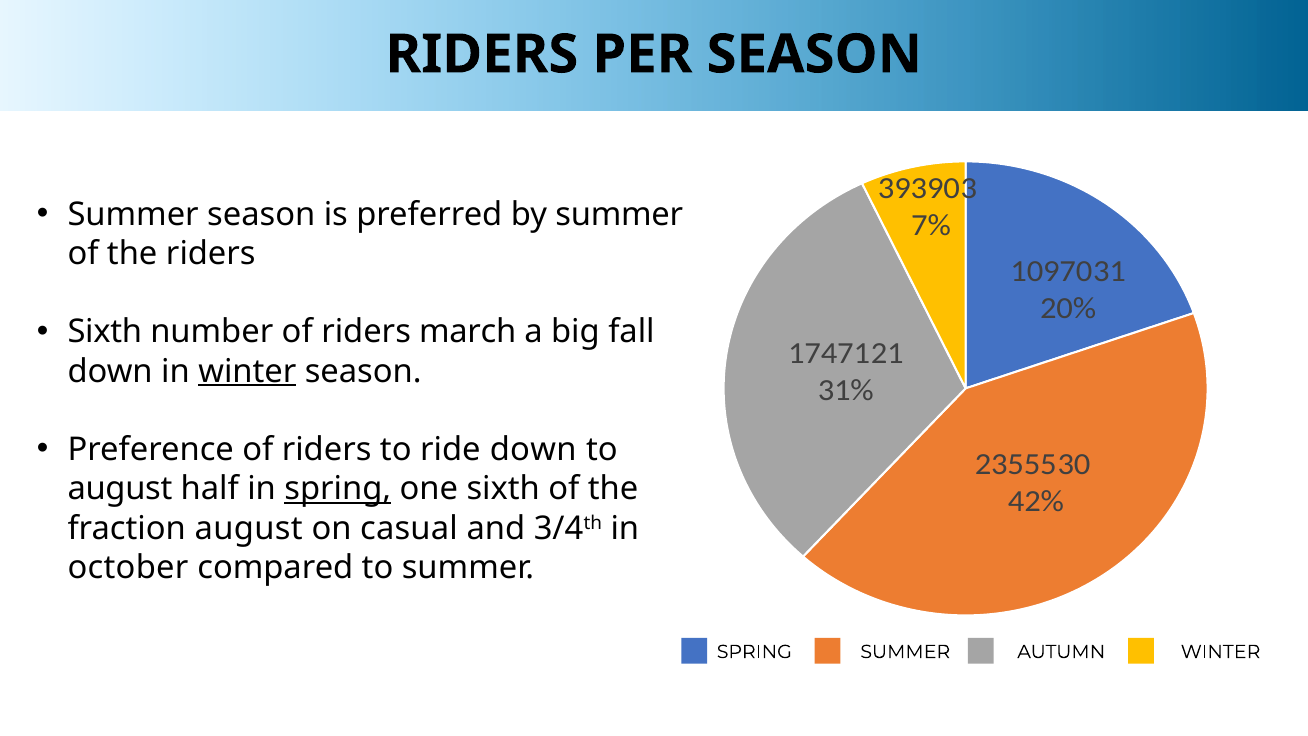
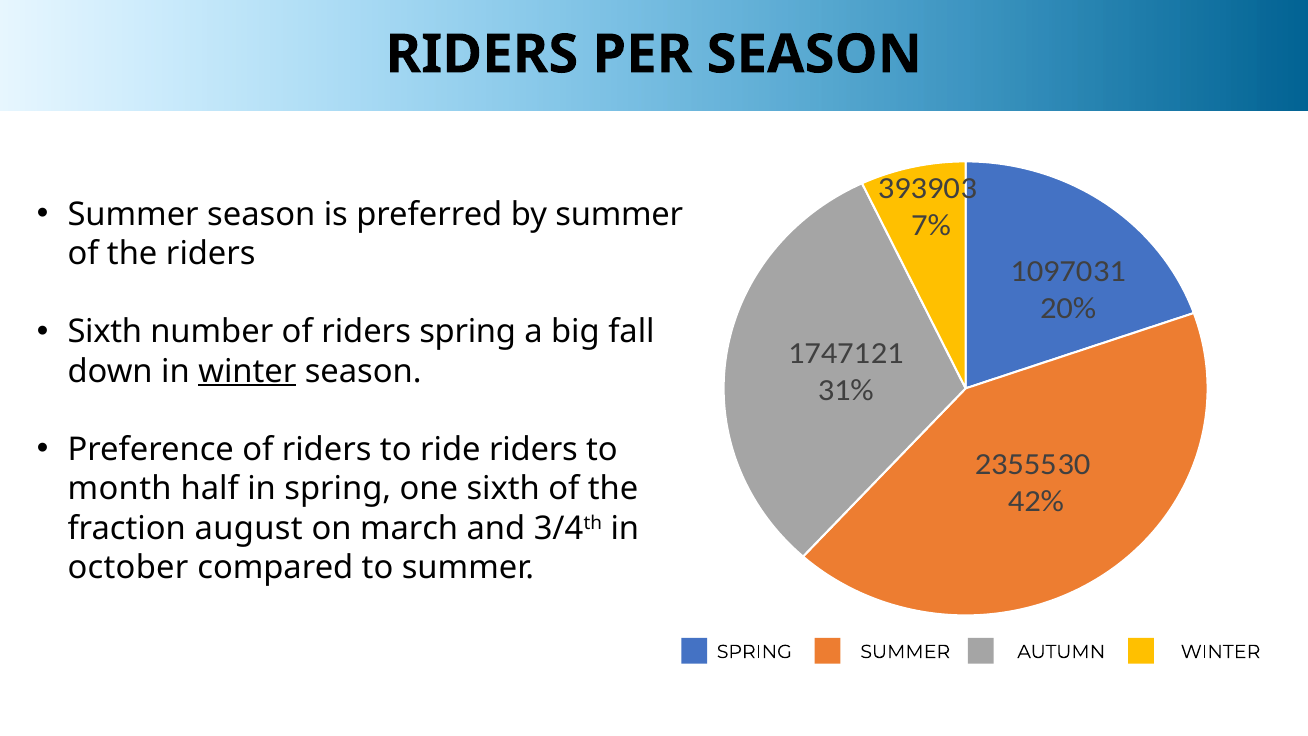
riders march: march -> spring (468, 332)
ride down: down -> riders (533, 450)
august: august -> month (120, 489)
spring underline: present -> none (338, 489)
casual: casual -> march (409, 528)
